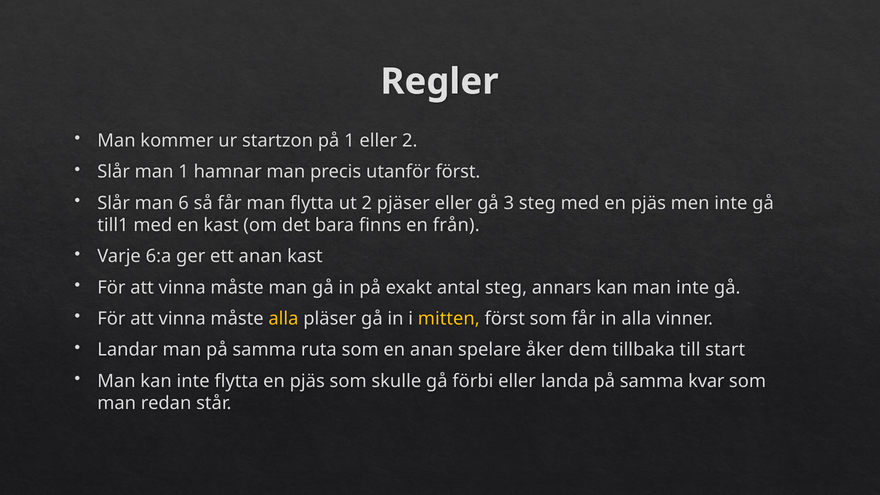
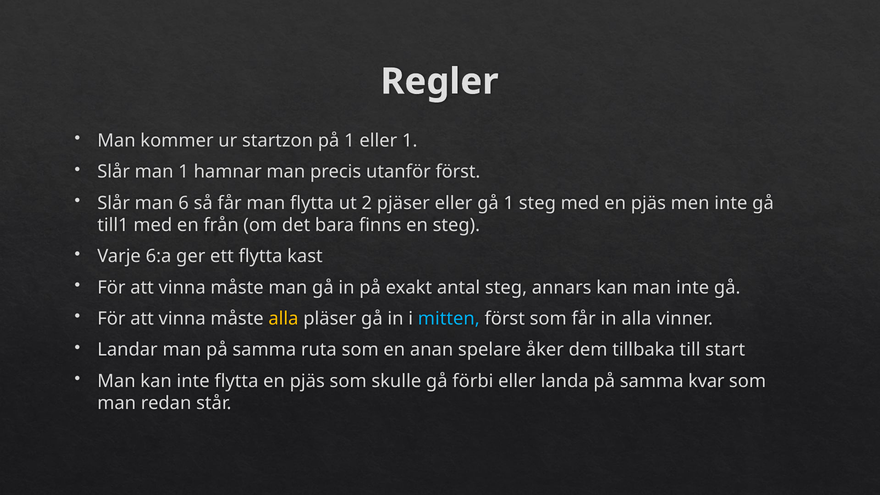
eller 2: 2 -> 1 (410, 141)
gå 3: 3 -> 1 (509, 203)
en kast: kast -> från (221, 225)
en från: från -> steg (456, 225)
ett anan: anan -> flytta (261, 256)
mitten colour: yellow -> light blue (449, 319)
